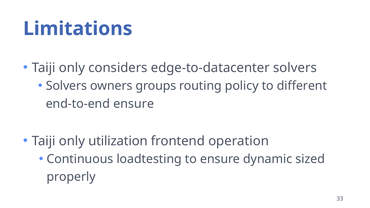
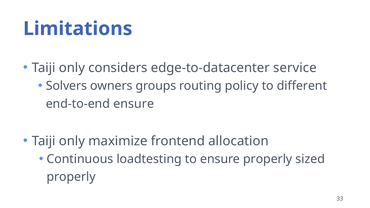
edge-to-datacenter solvers: solvers -> service (295, 68)
utilization: utilization -> maximize (118, 141)
operation: operation -> allocation (239, 141)
ensure dynamic: dynamic -> properly (268, 159)
